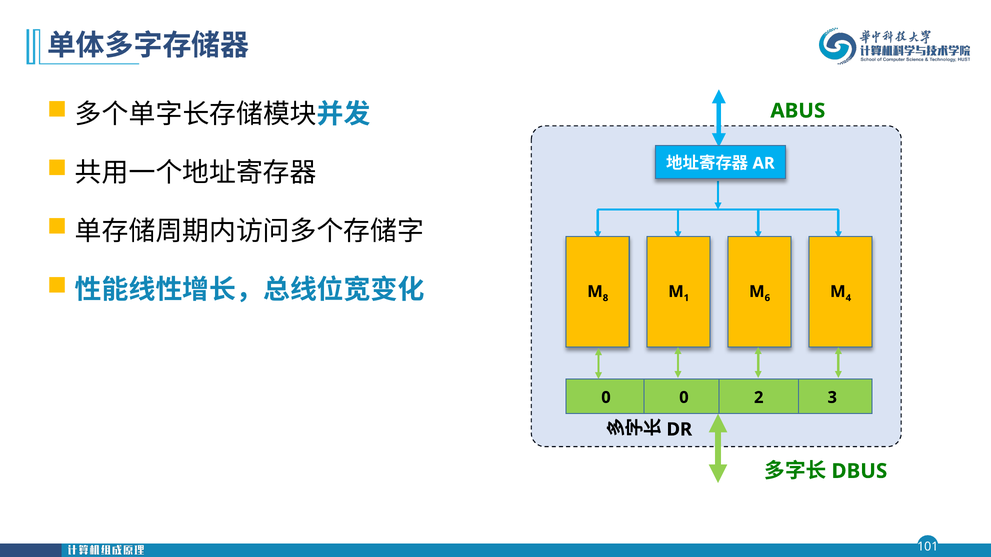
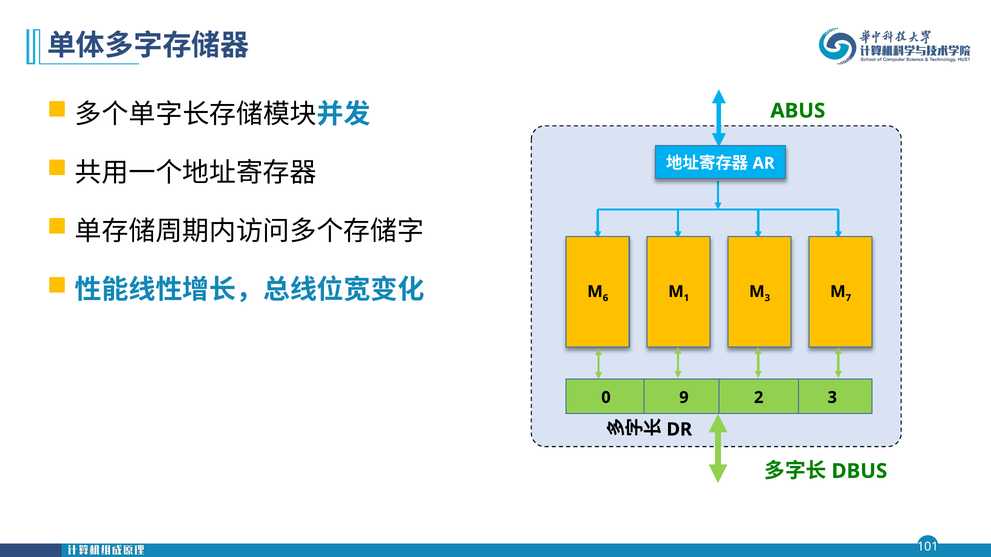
8: 8 -> 6 (605, 298)
6: 6 -> 3 (767, 298)
4: 4 -> 7 (848, 298)
0 0: 0 -> 9 (684, 398)
